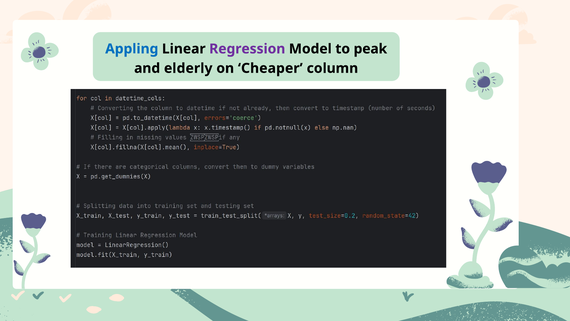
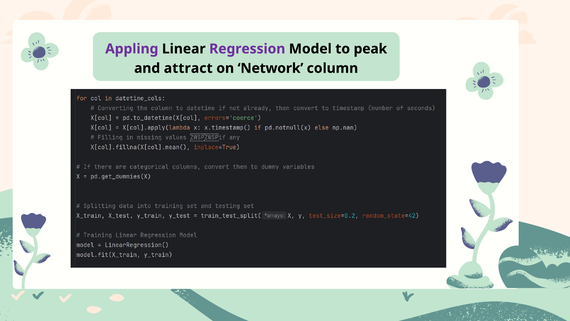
Appling colour: blue -> purple (132, 49)
elderly: elderly -> attract (188, 68)
Cheaper: Cheaper -> Network (270, 68)
